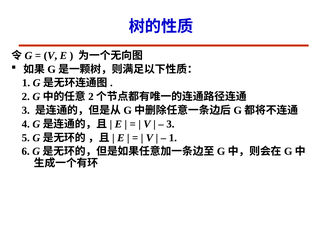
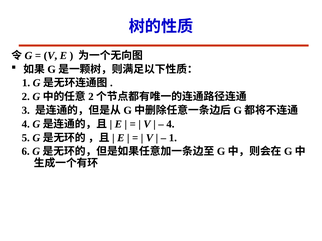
3: 3 -> 4 (170, 124)
